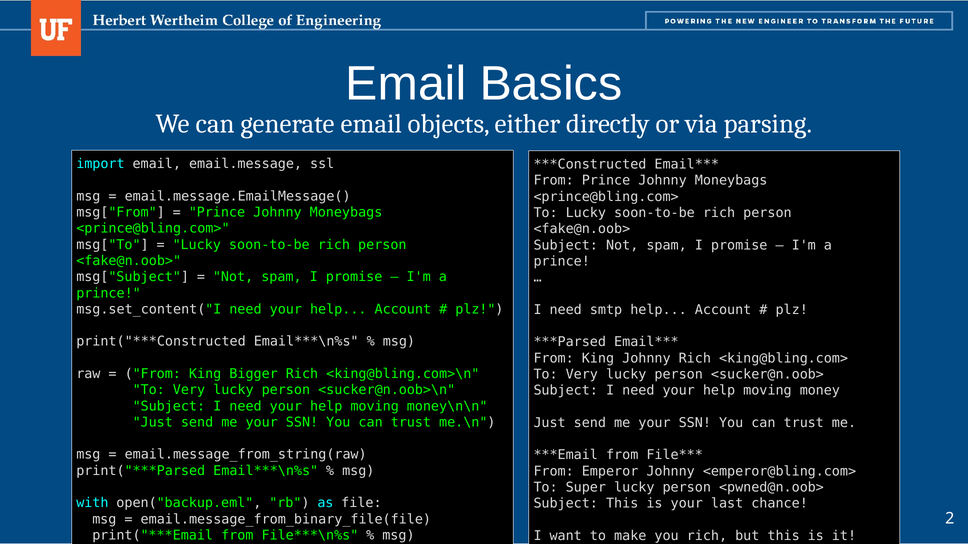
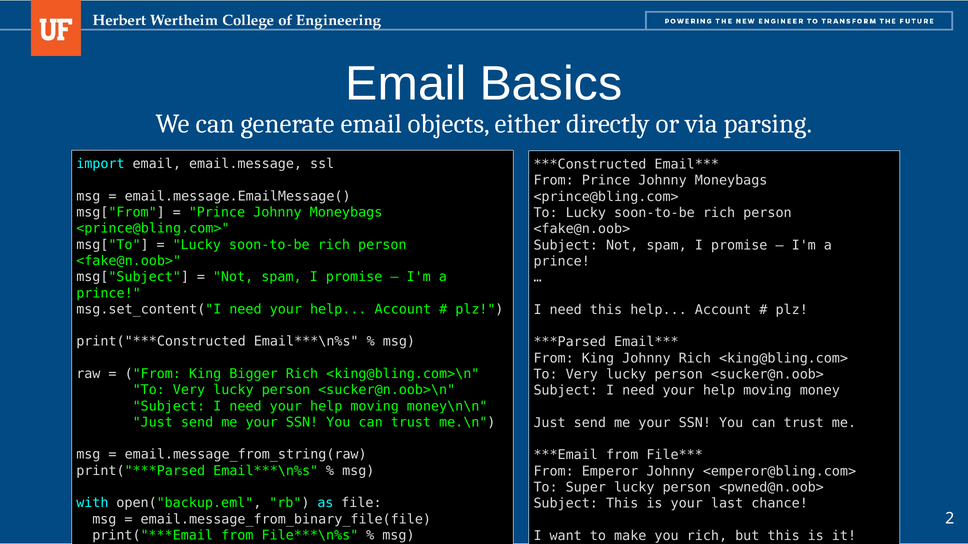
need smtp: smtp -> this (606, 310)
